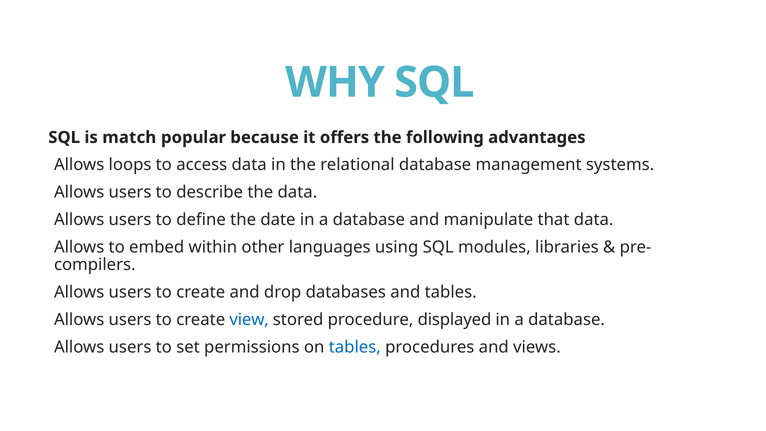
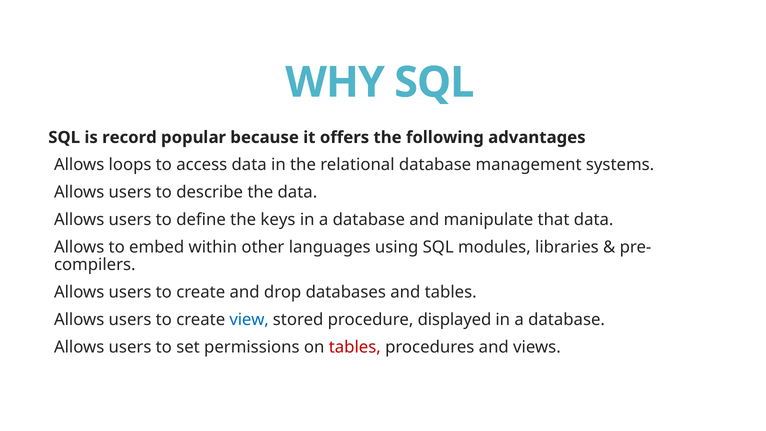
match: match -> record (129, 137)
date: date -> keys (278, 220)
tables colour: blue -> red (355, 347)
